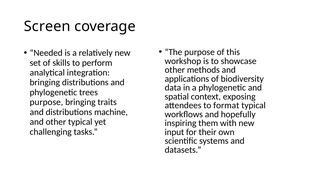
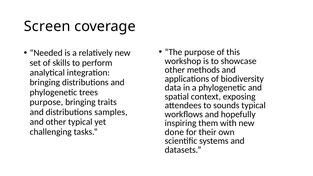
format: format -> sounds (226, 105)
machine: machine -> samples (111, 112)
input: input -> done (174, 132)
